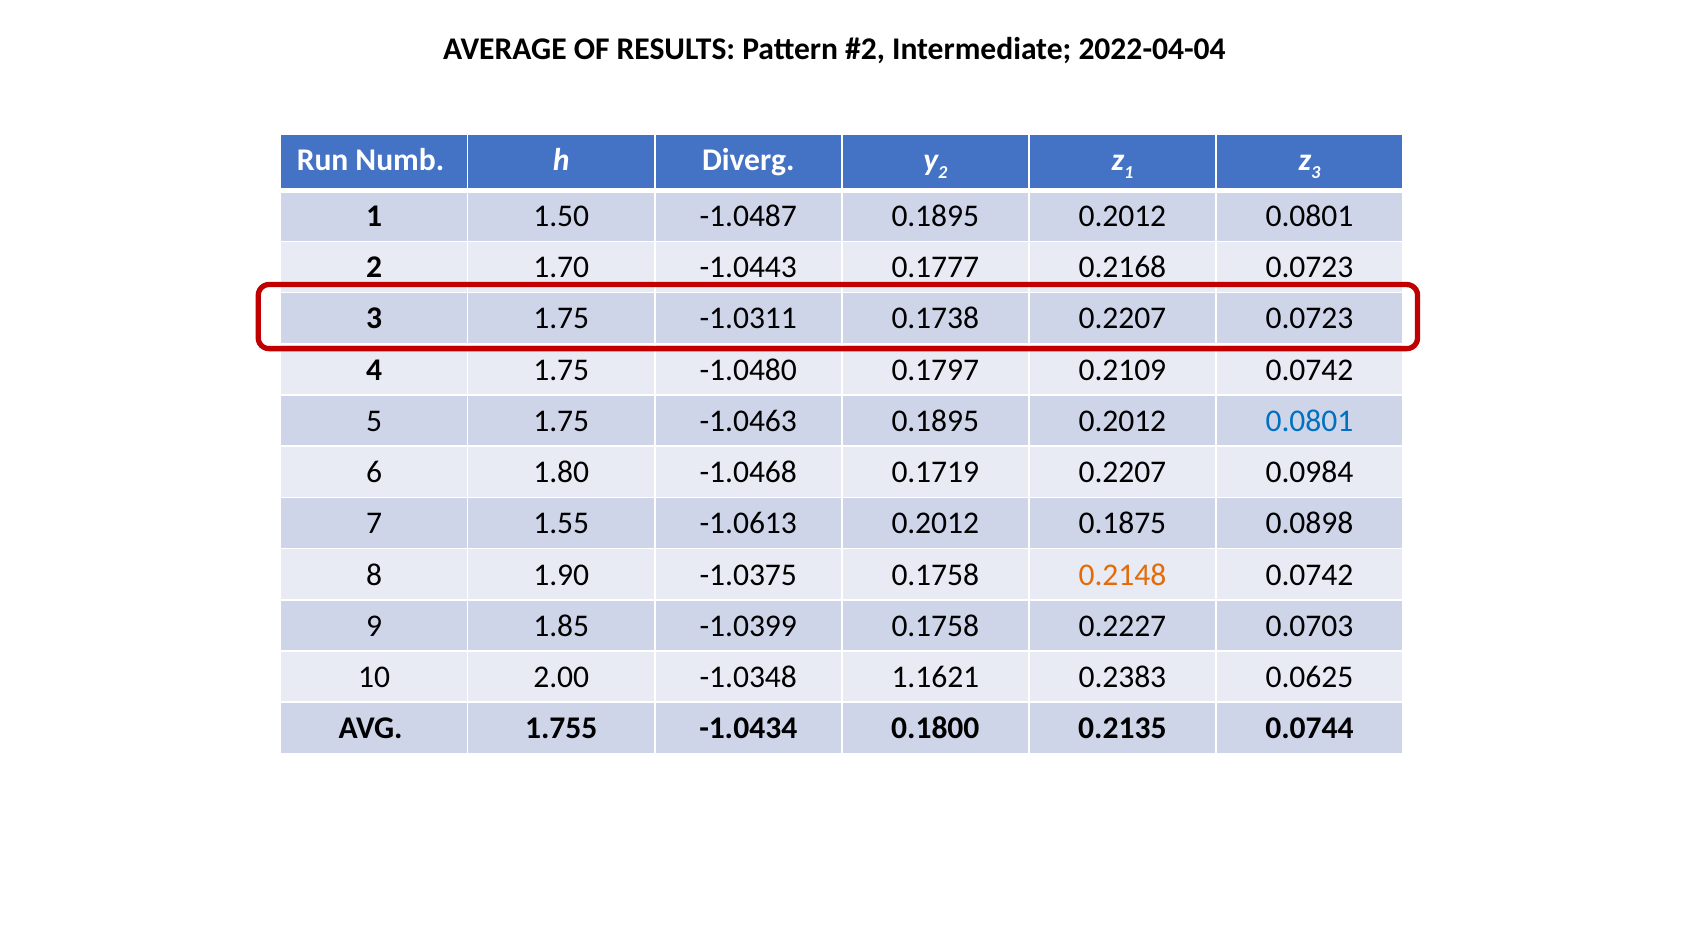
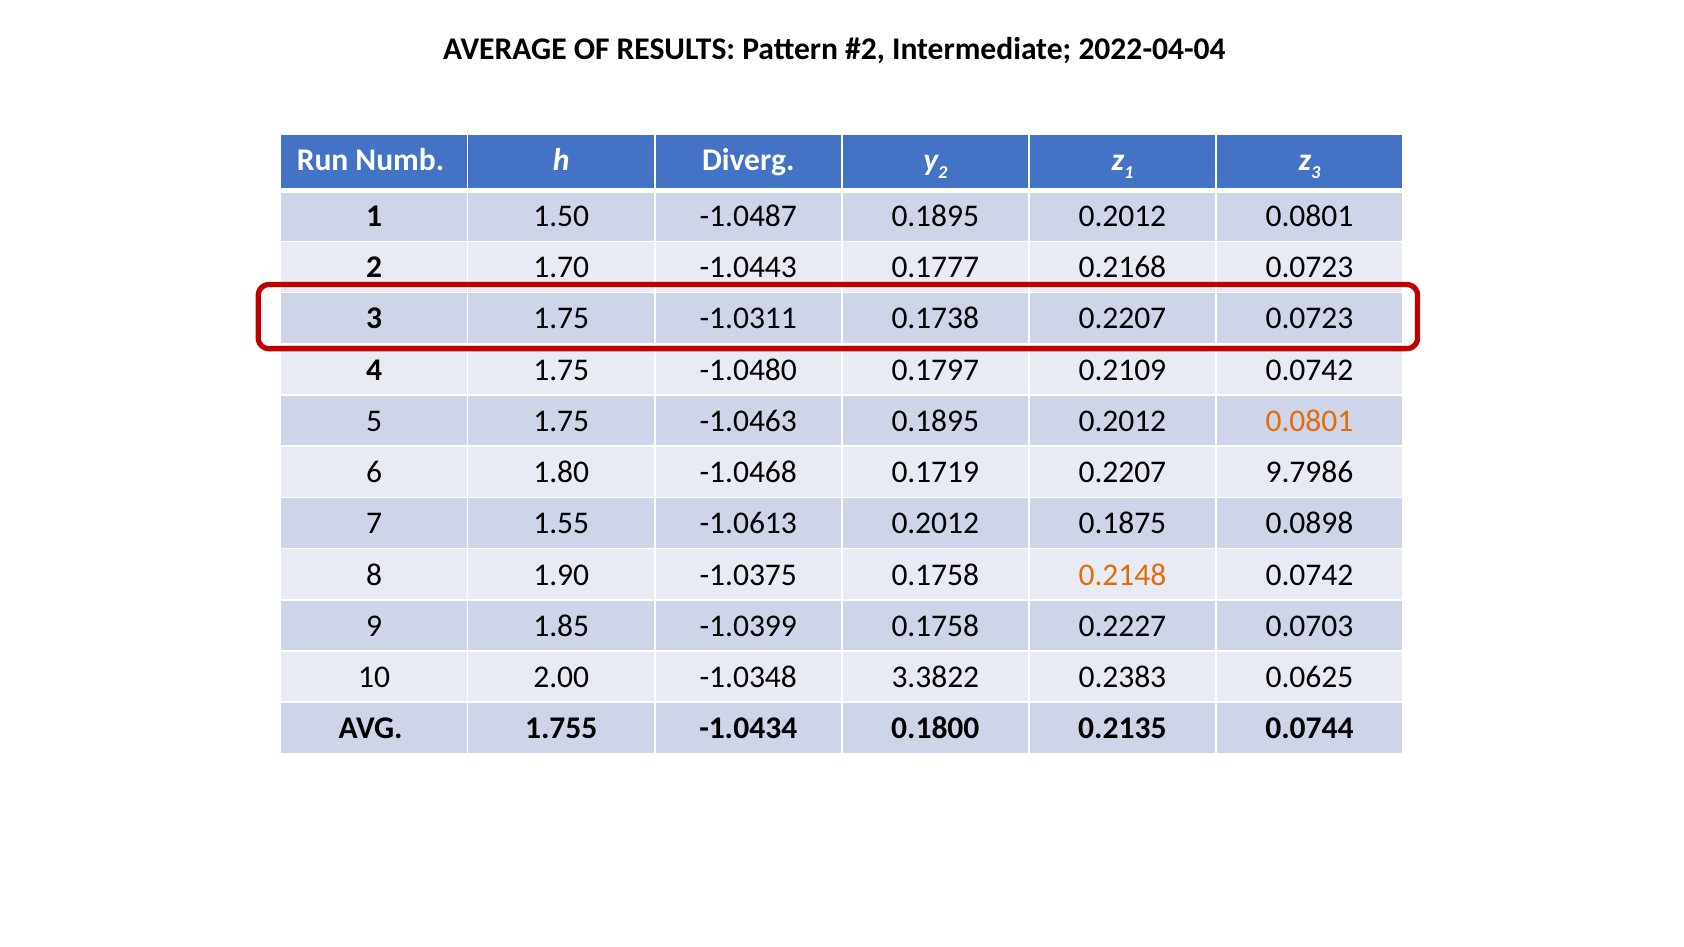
0.0801 colour: blue -> orange (1309, 421)
0.0984: 0.0984 -> 9.7986 (1309, 472)
1.1621: 1.1621 -> 3.3822 (935, 677)
